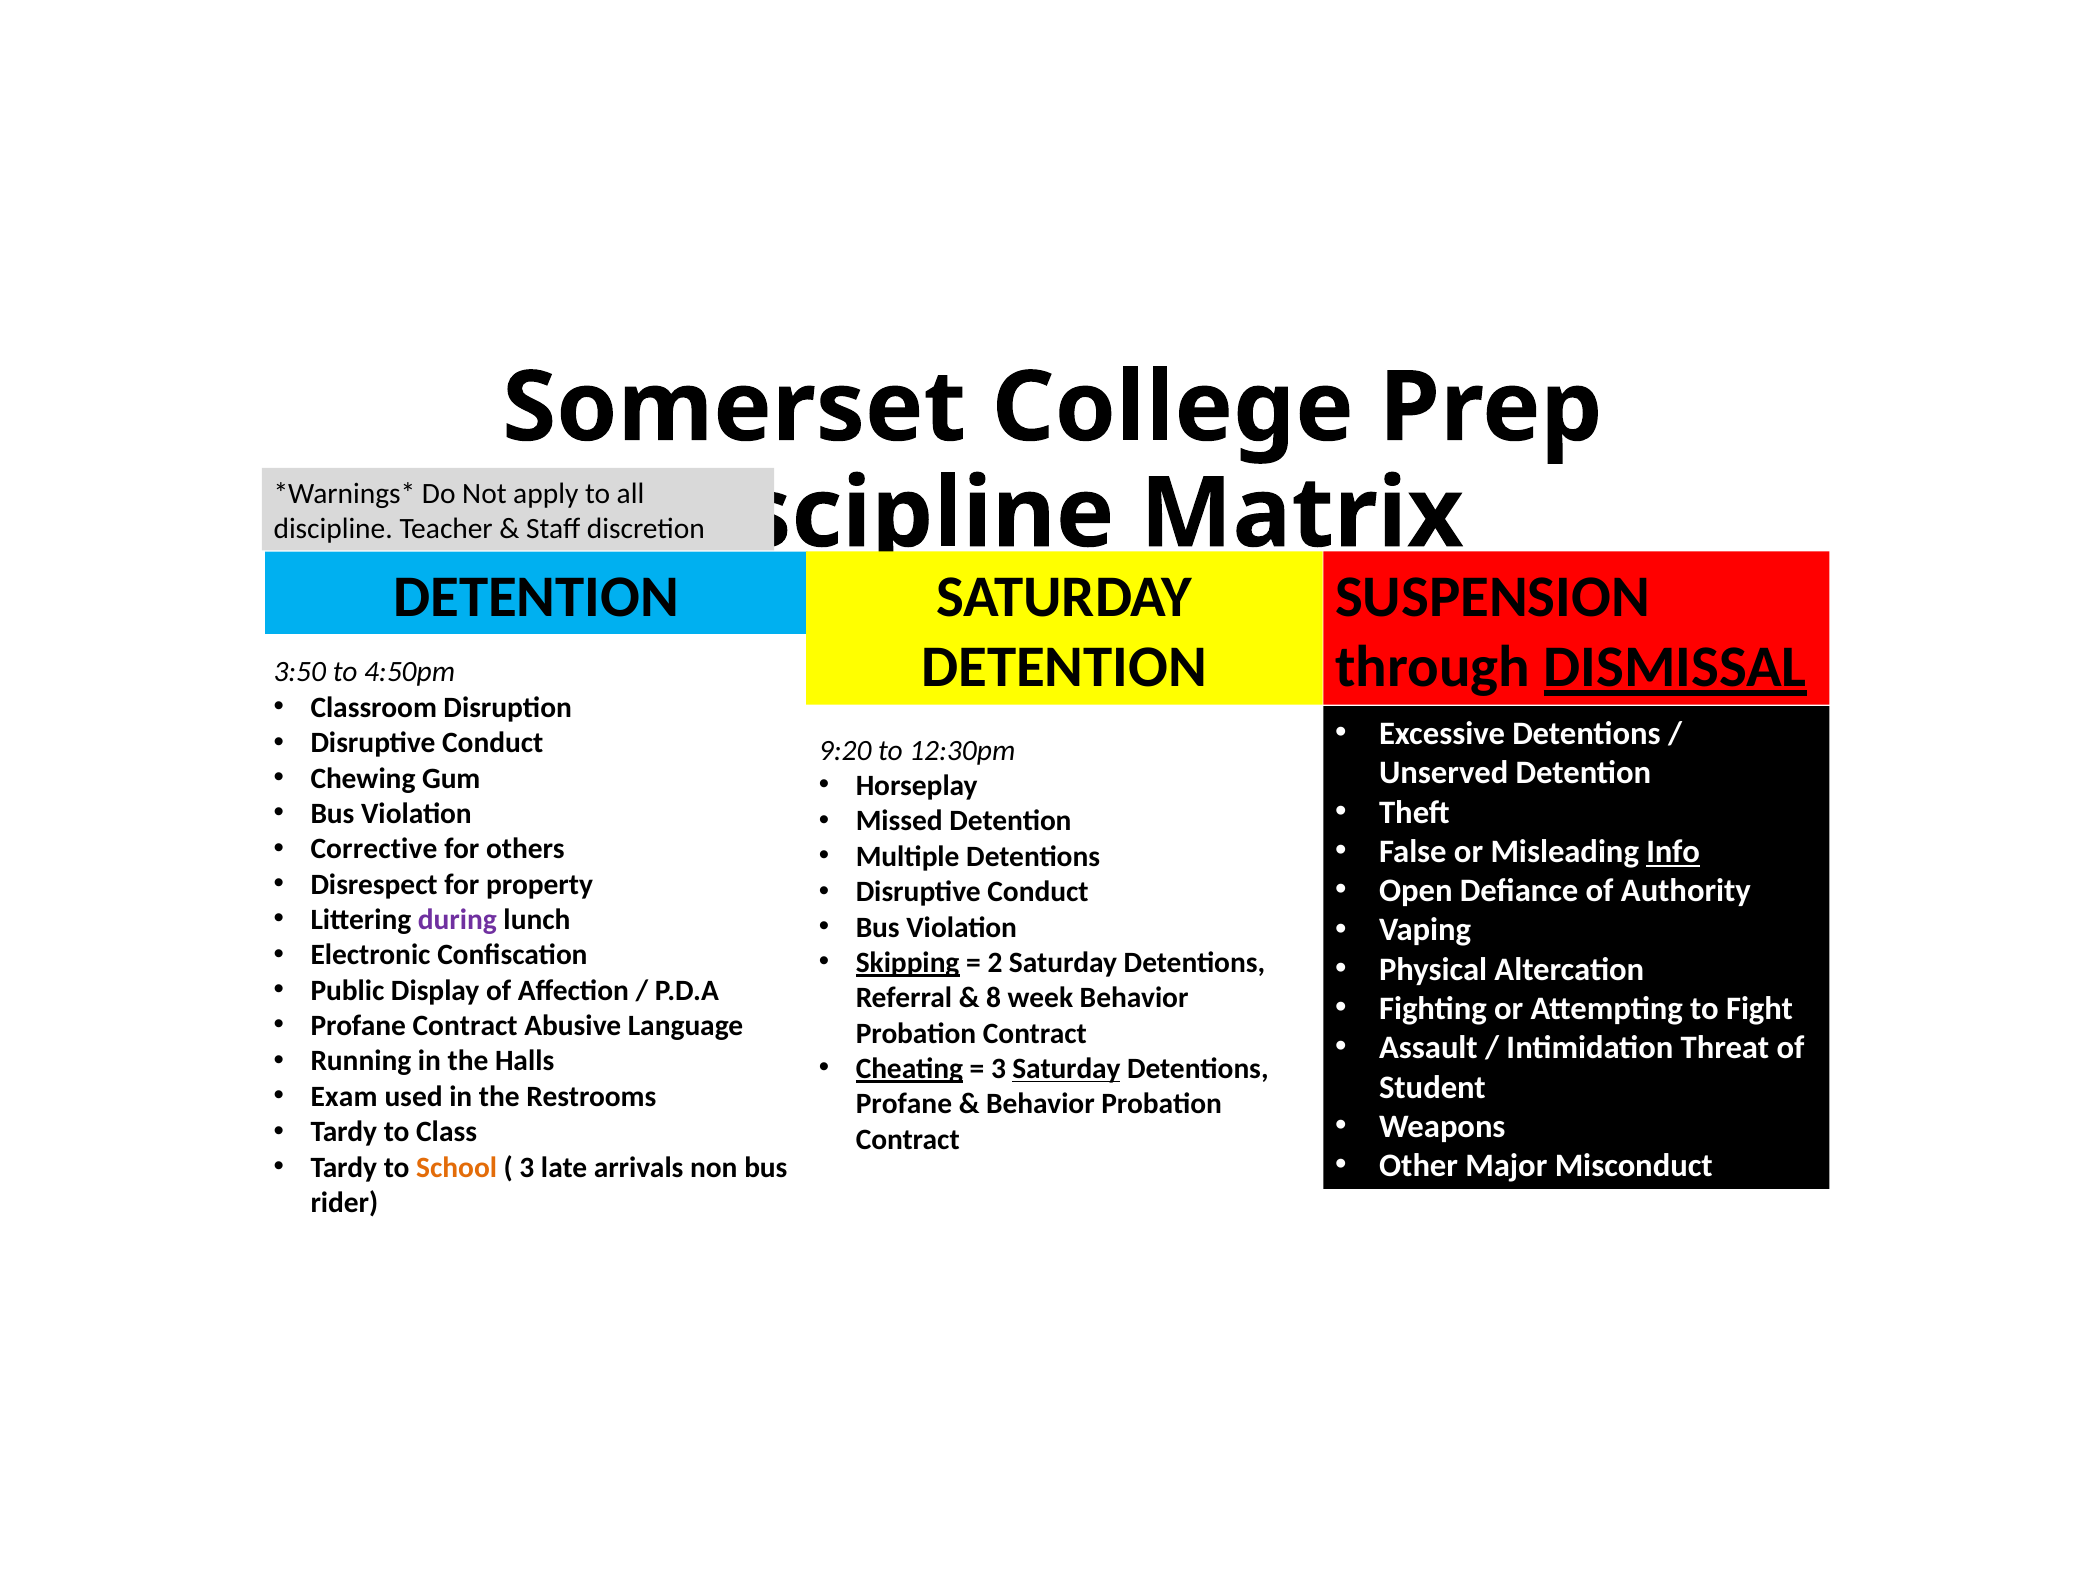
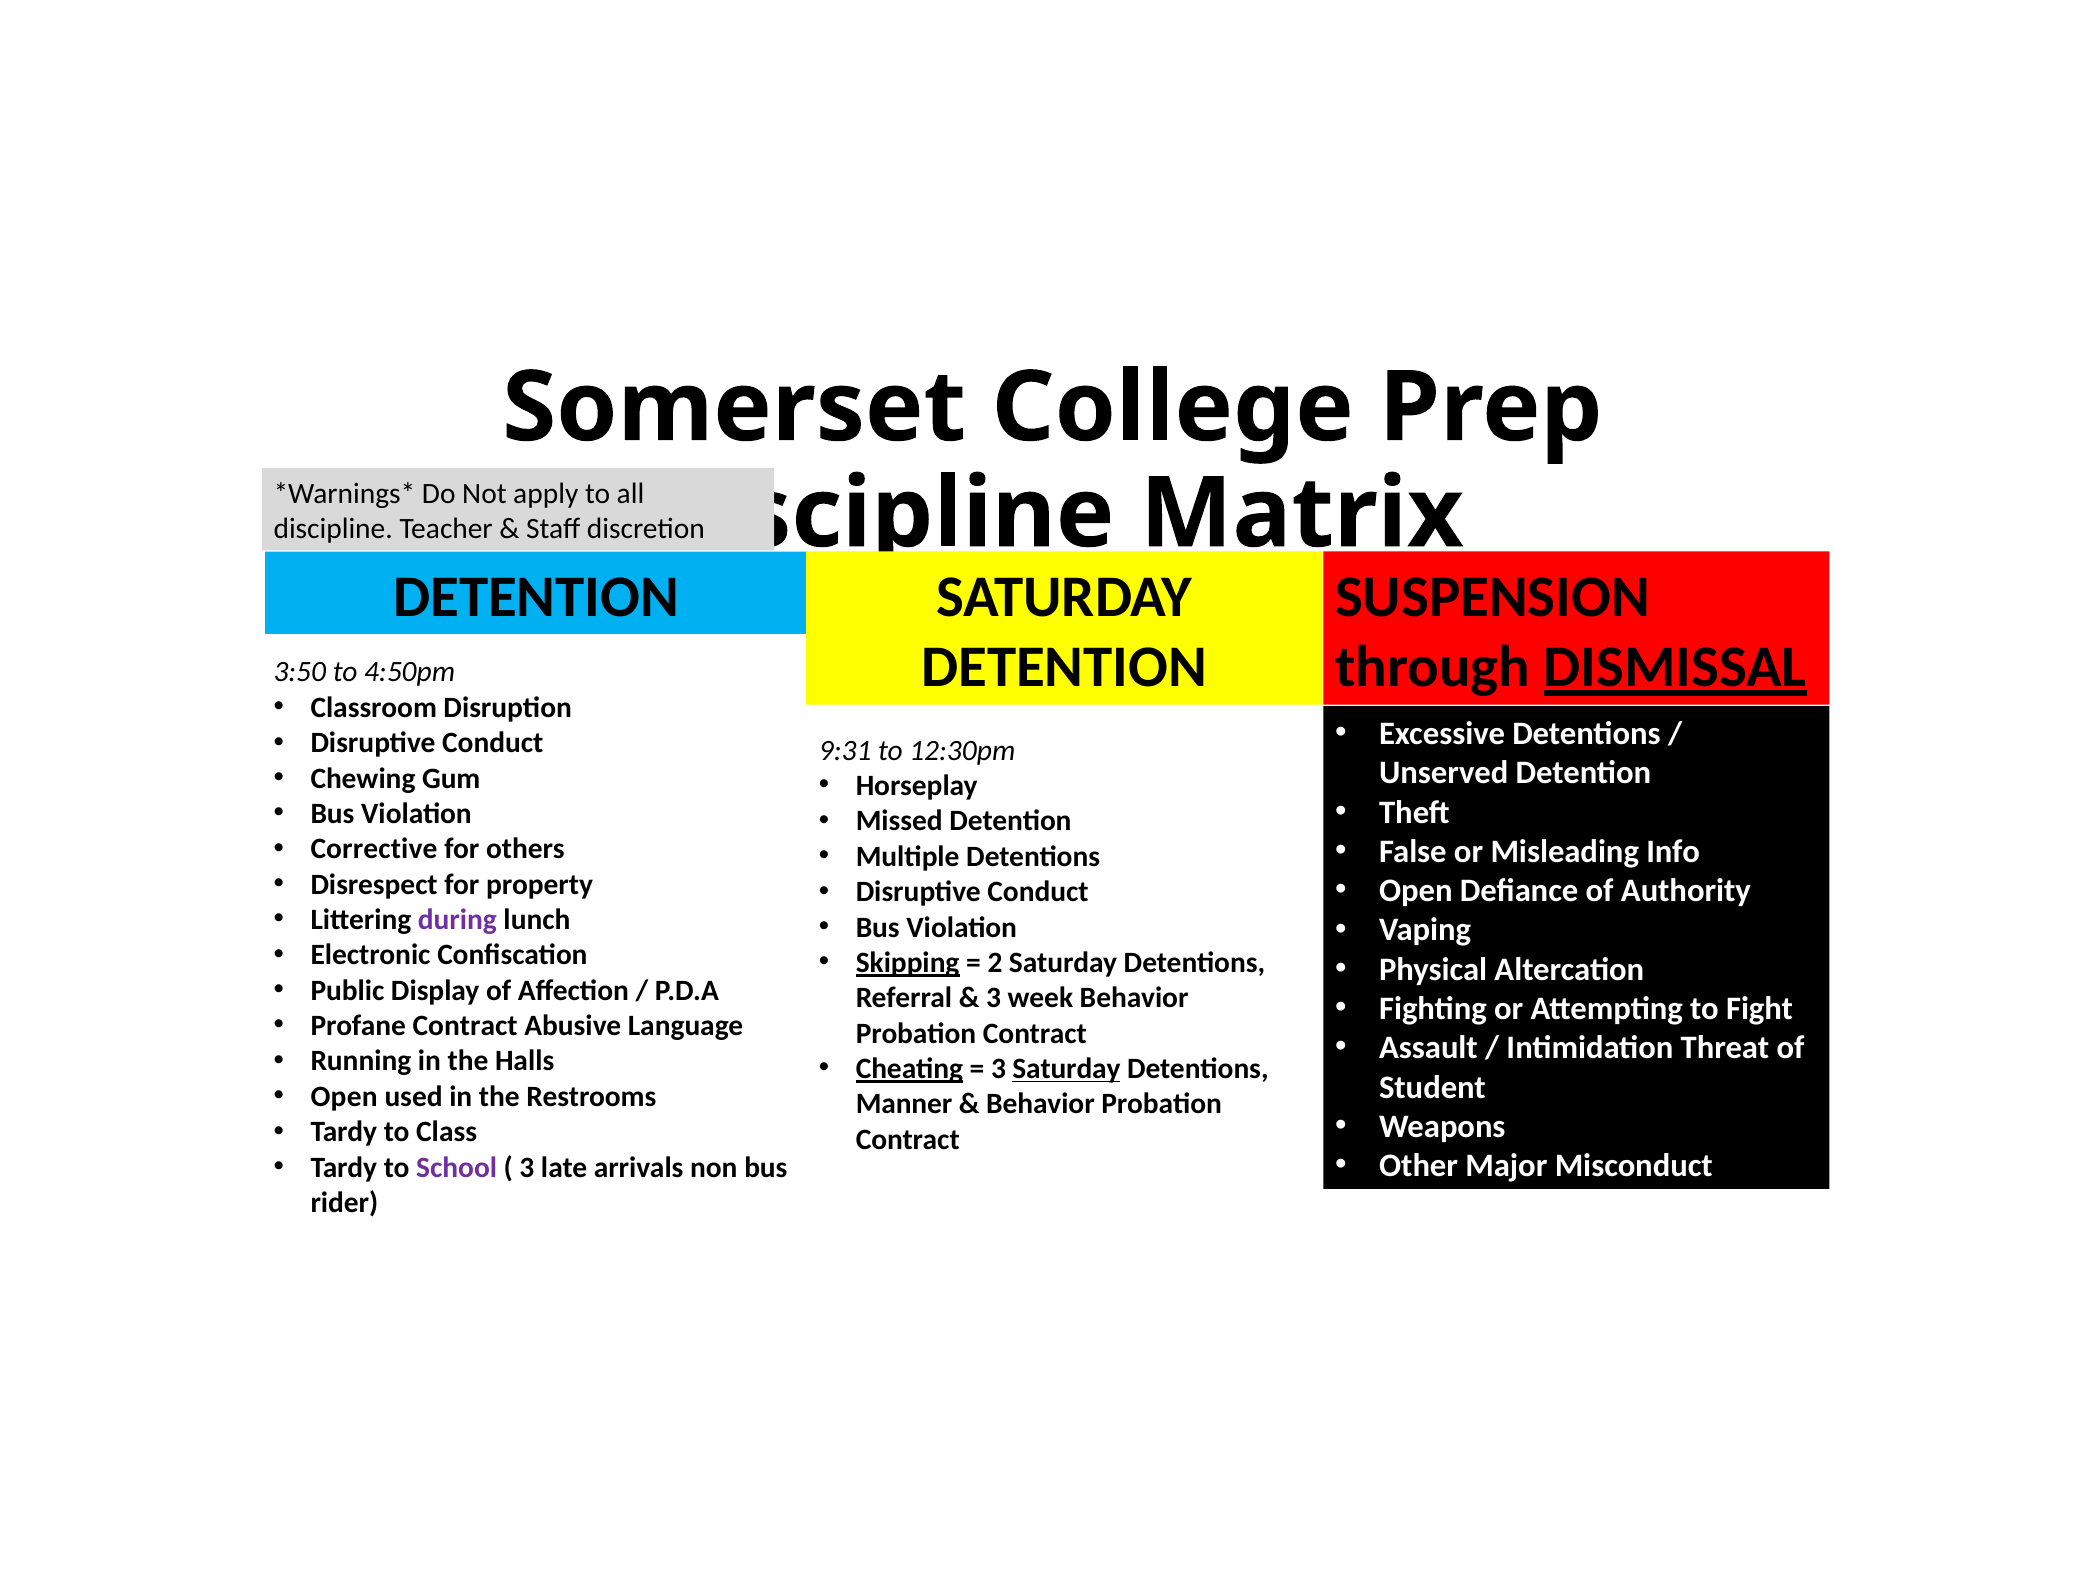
9:20: 9:20 -> 9:31 (845, 751)
Info underline: present -> none (1673, 852)
8: 8 -> 3 (994, 998)
Exam: Exam -> Open (344, 1097)
Profane: Profane -> Manner (904, 1104)
School colour: orange -> purple (457, 1168)
